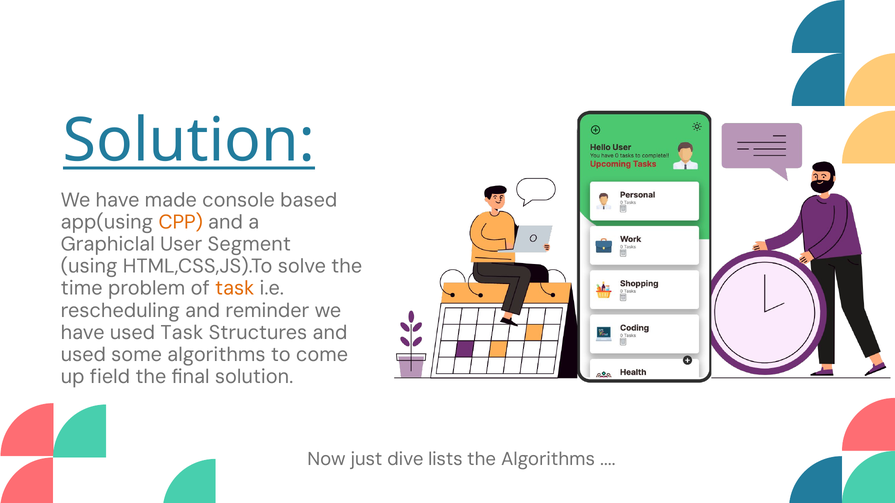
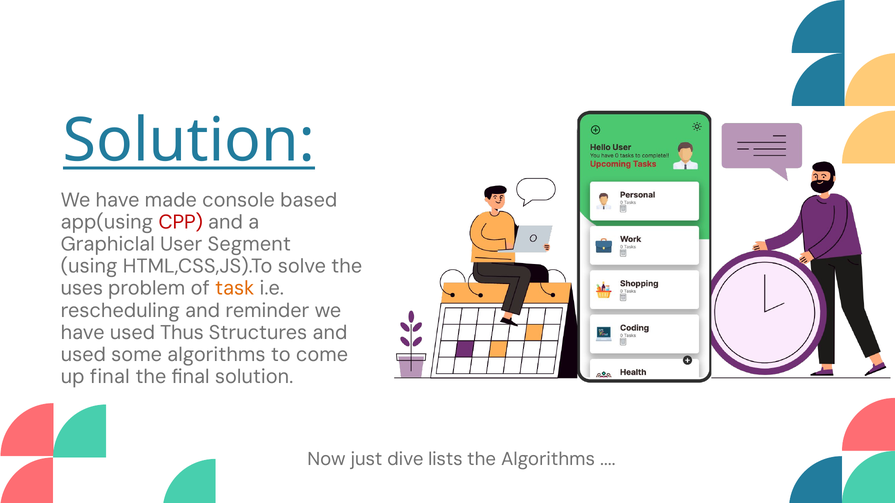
CPP colour: orange -> red (181, 222)
time: time -> uses (82, 289)
used Task: Task -> Thus (182, 333)
up field: field -> final (110, 377)
